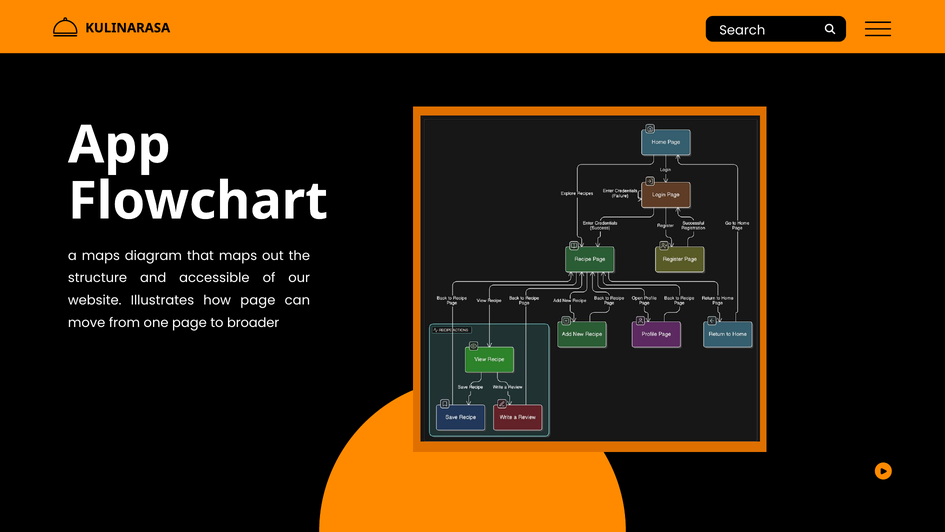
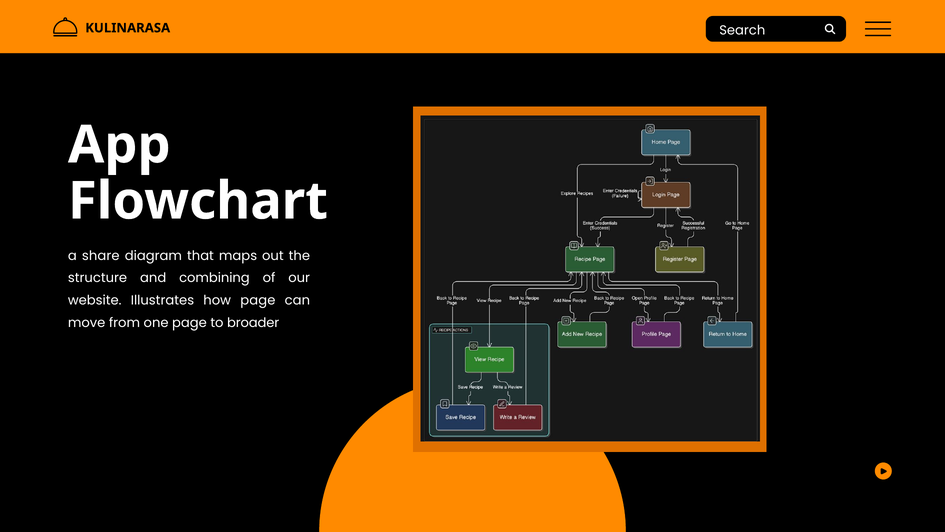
a maps: maps -> share (101, 256)
accessible: accessible -> combining (214, 278)
